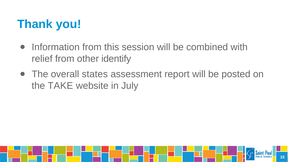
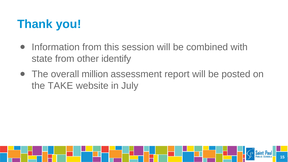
relief: relief -> state (42, 59)
states: states -> million (95, 74)
